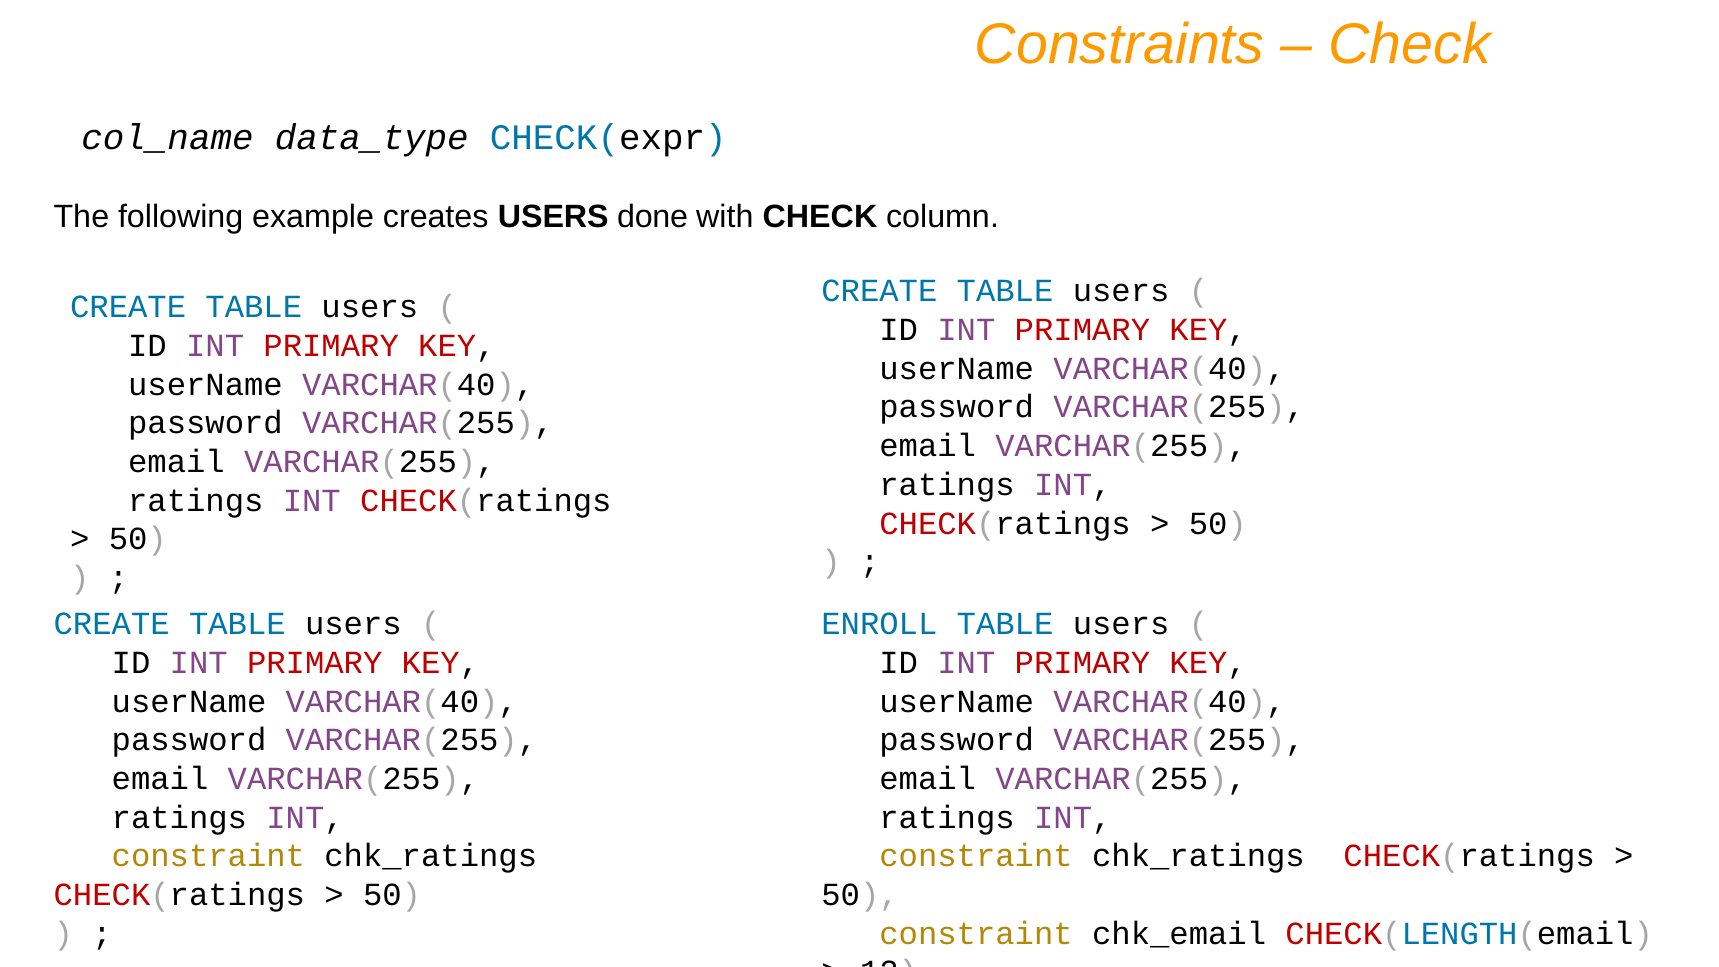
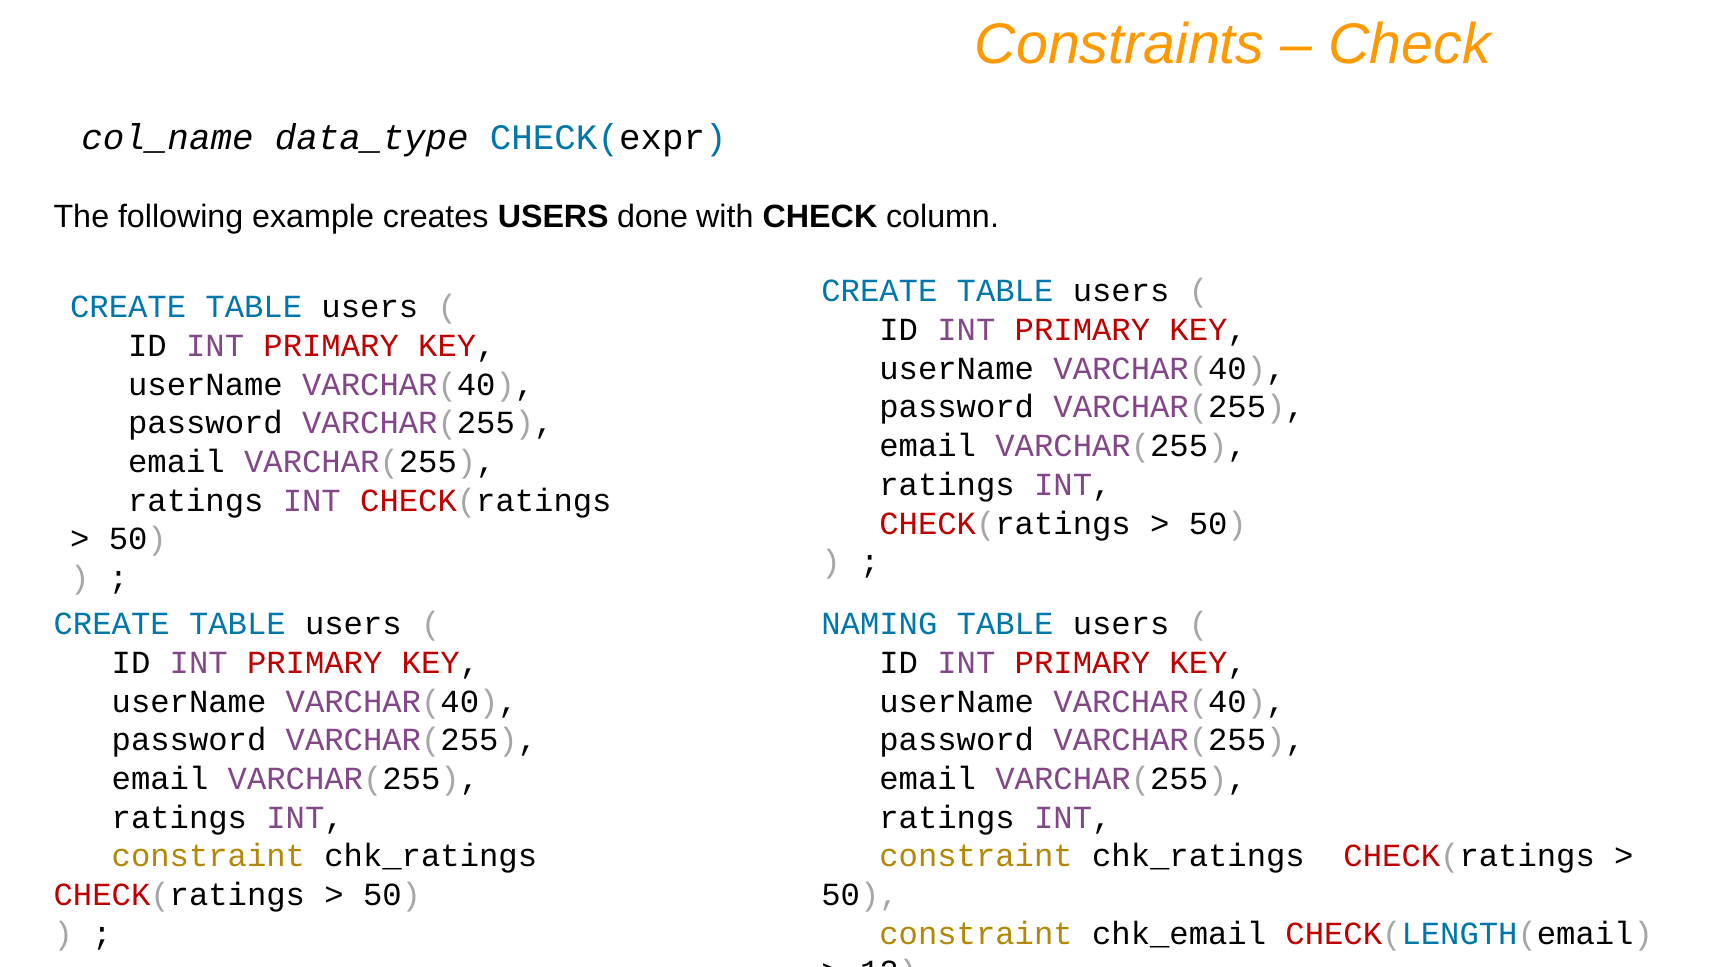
ENROLL: ENROLL -> NAMING (879, 624)
